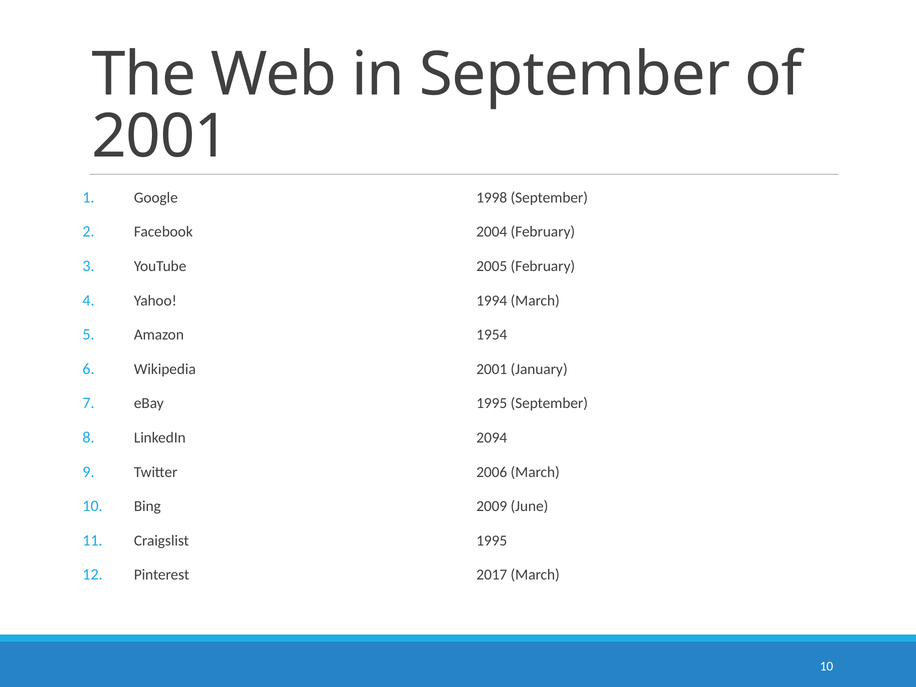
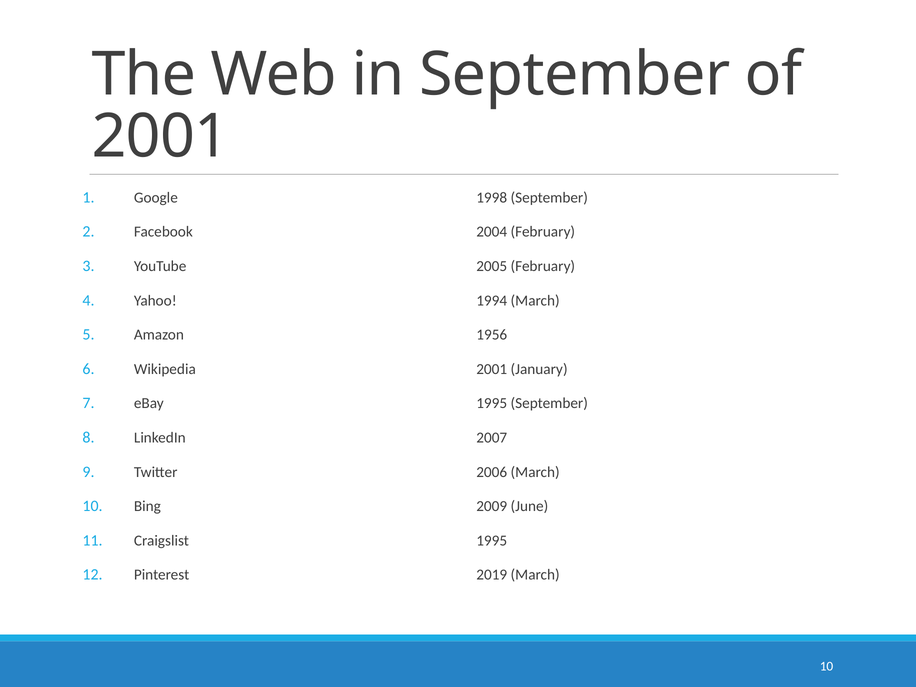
1954: 1954 -> 1956 (492, 335)
2094: 2094 -> 2007 (492, 438)
2017: 2017 -> 2019 (492, 575)
